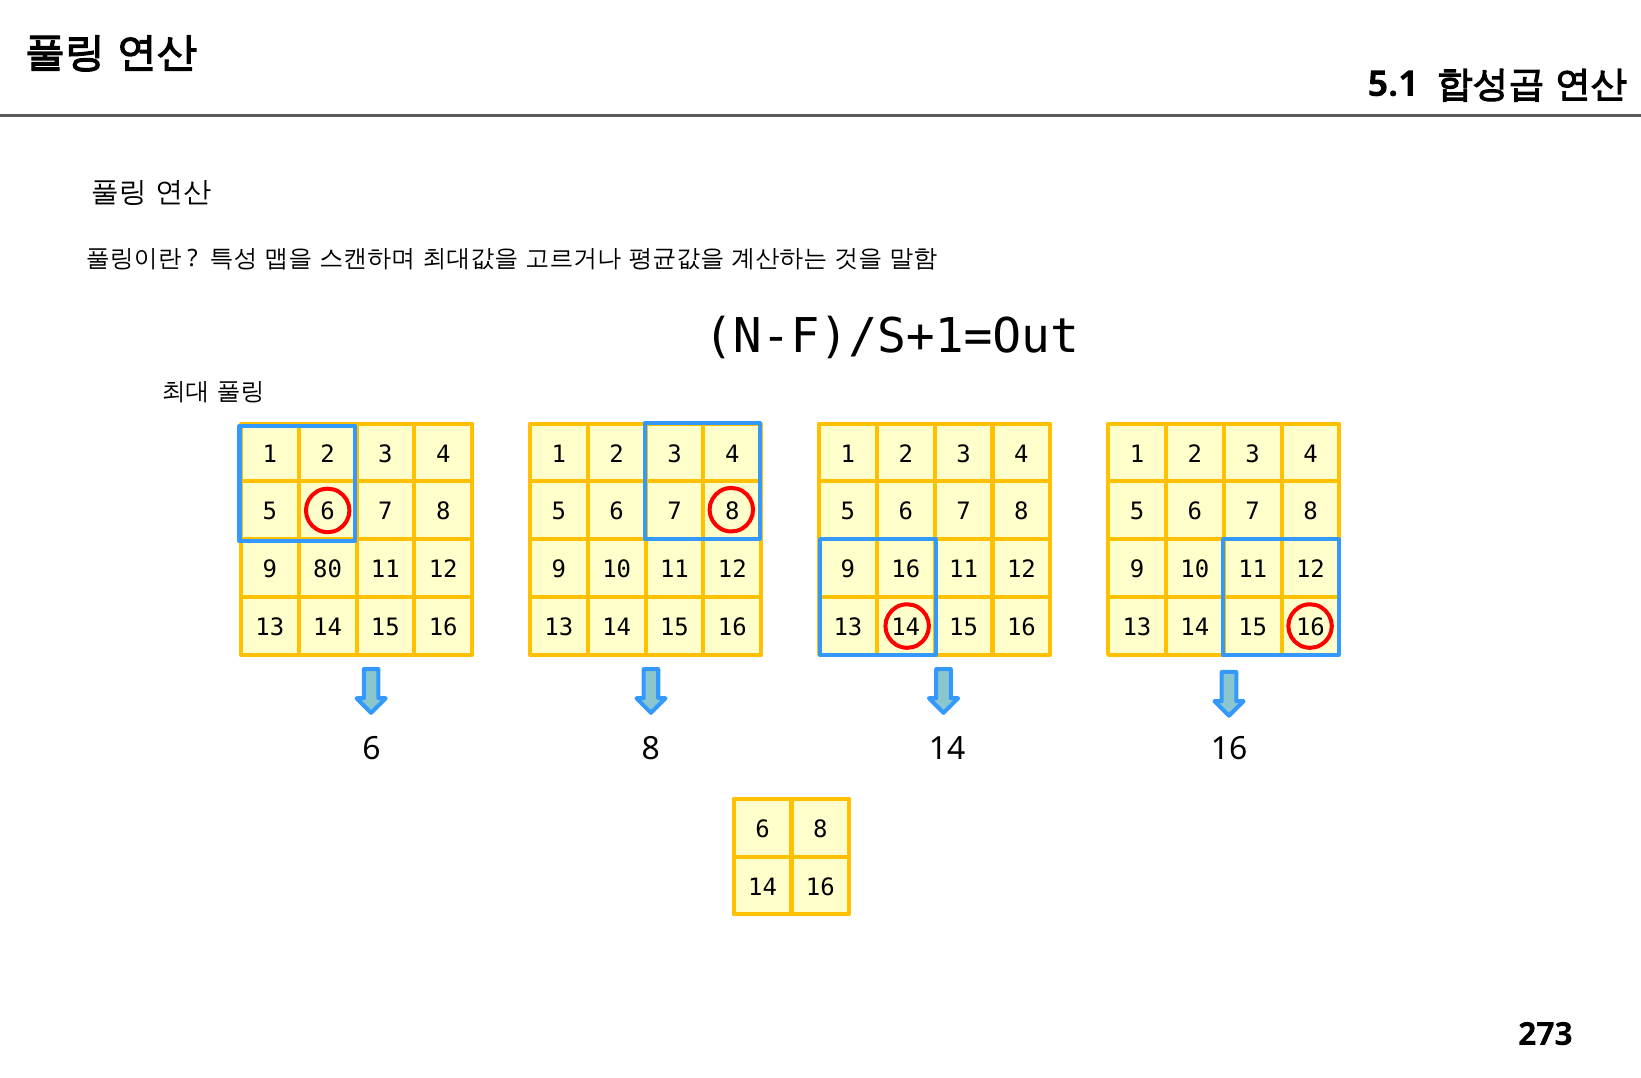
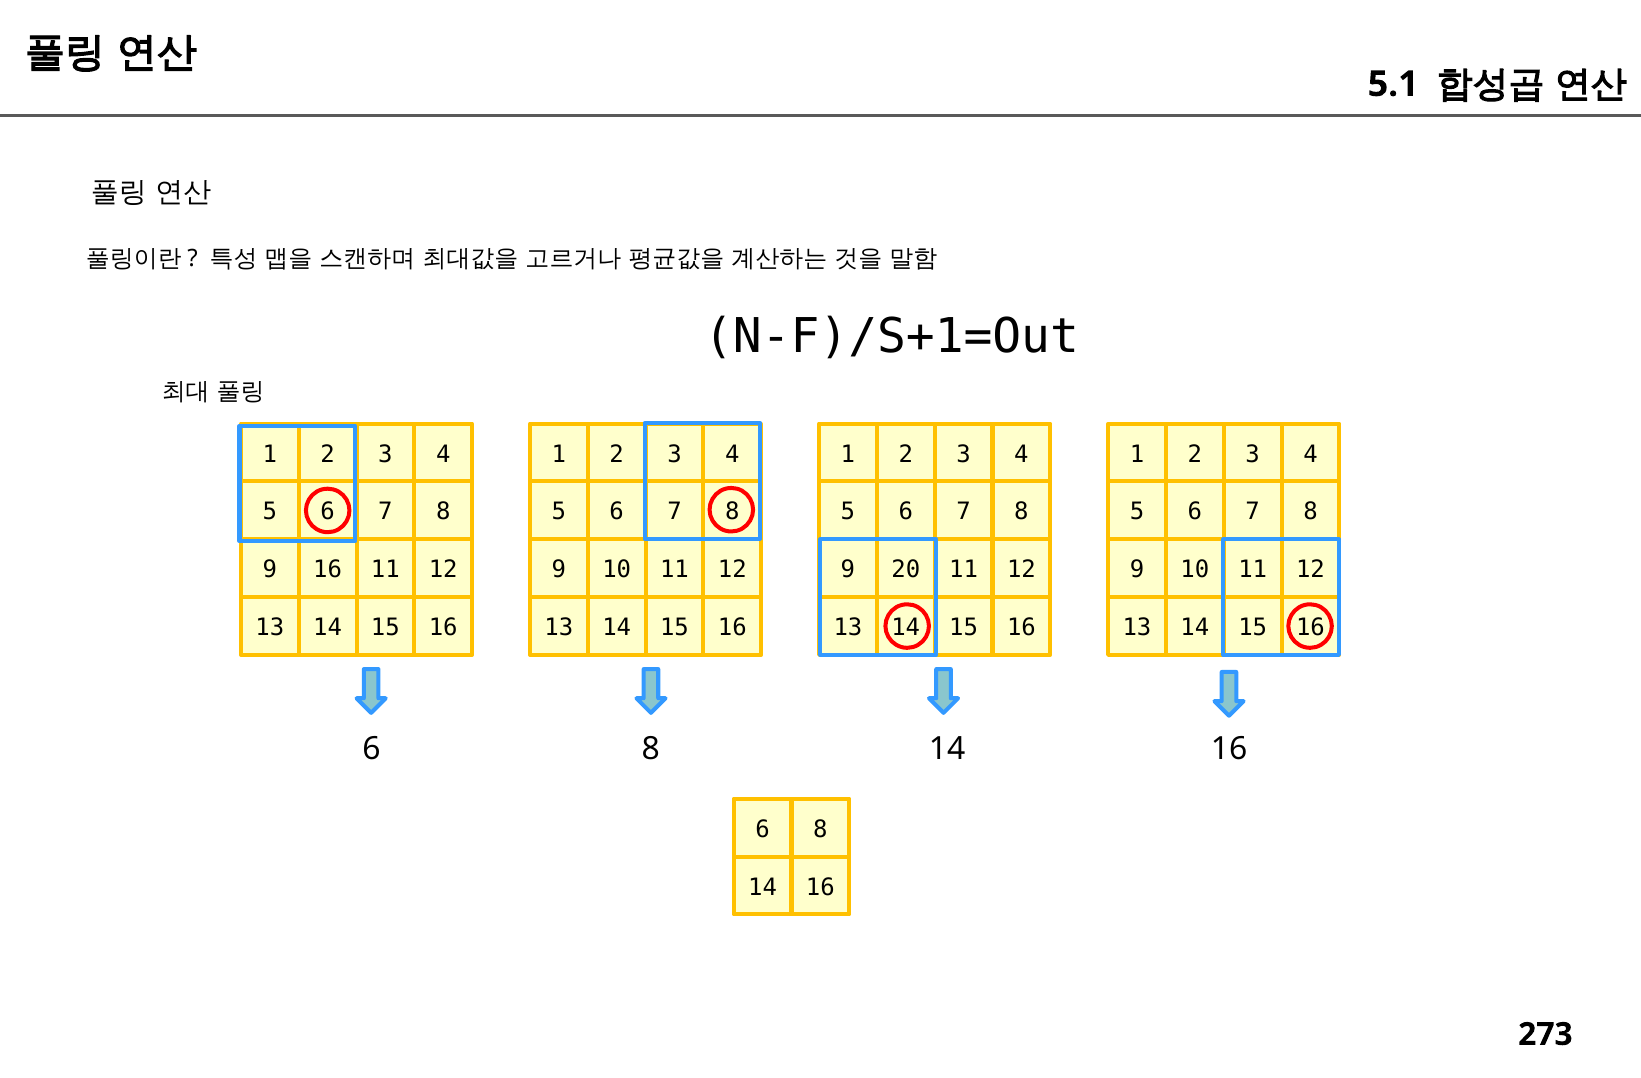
9 80: 80 -> 16 (328, 570)
9 16: 16 -> 20 (906, 570)
